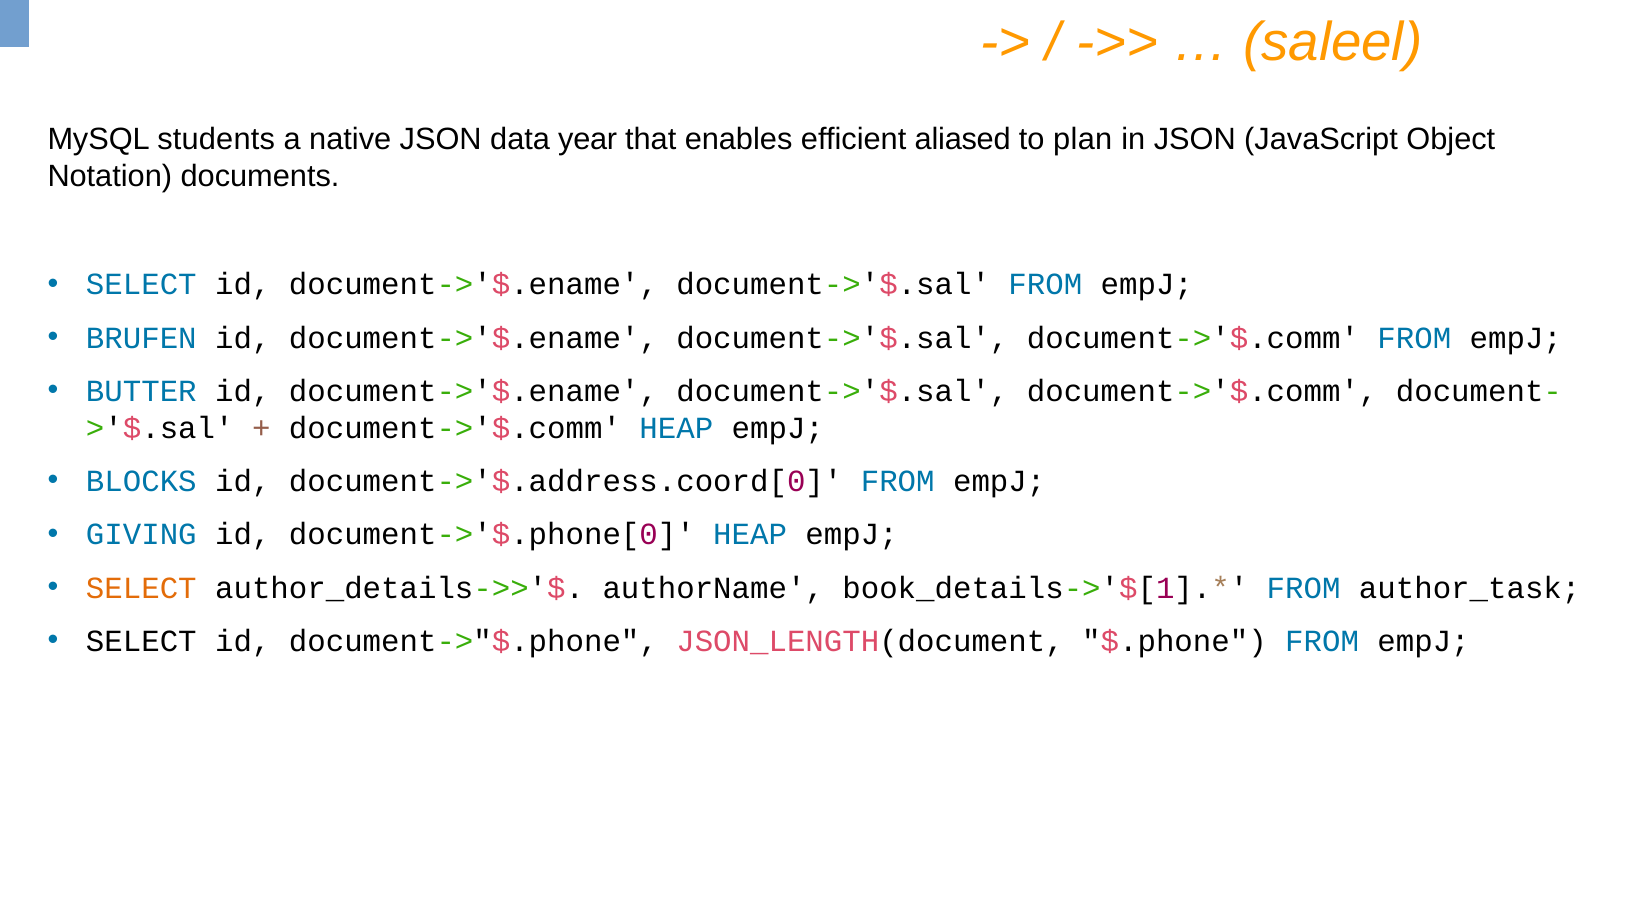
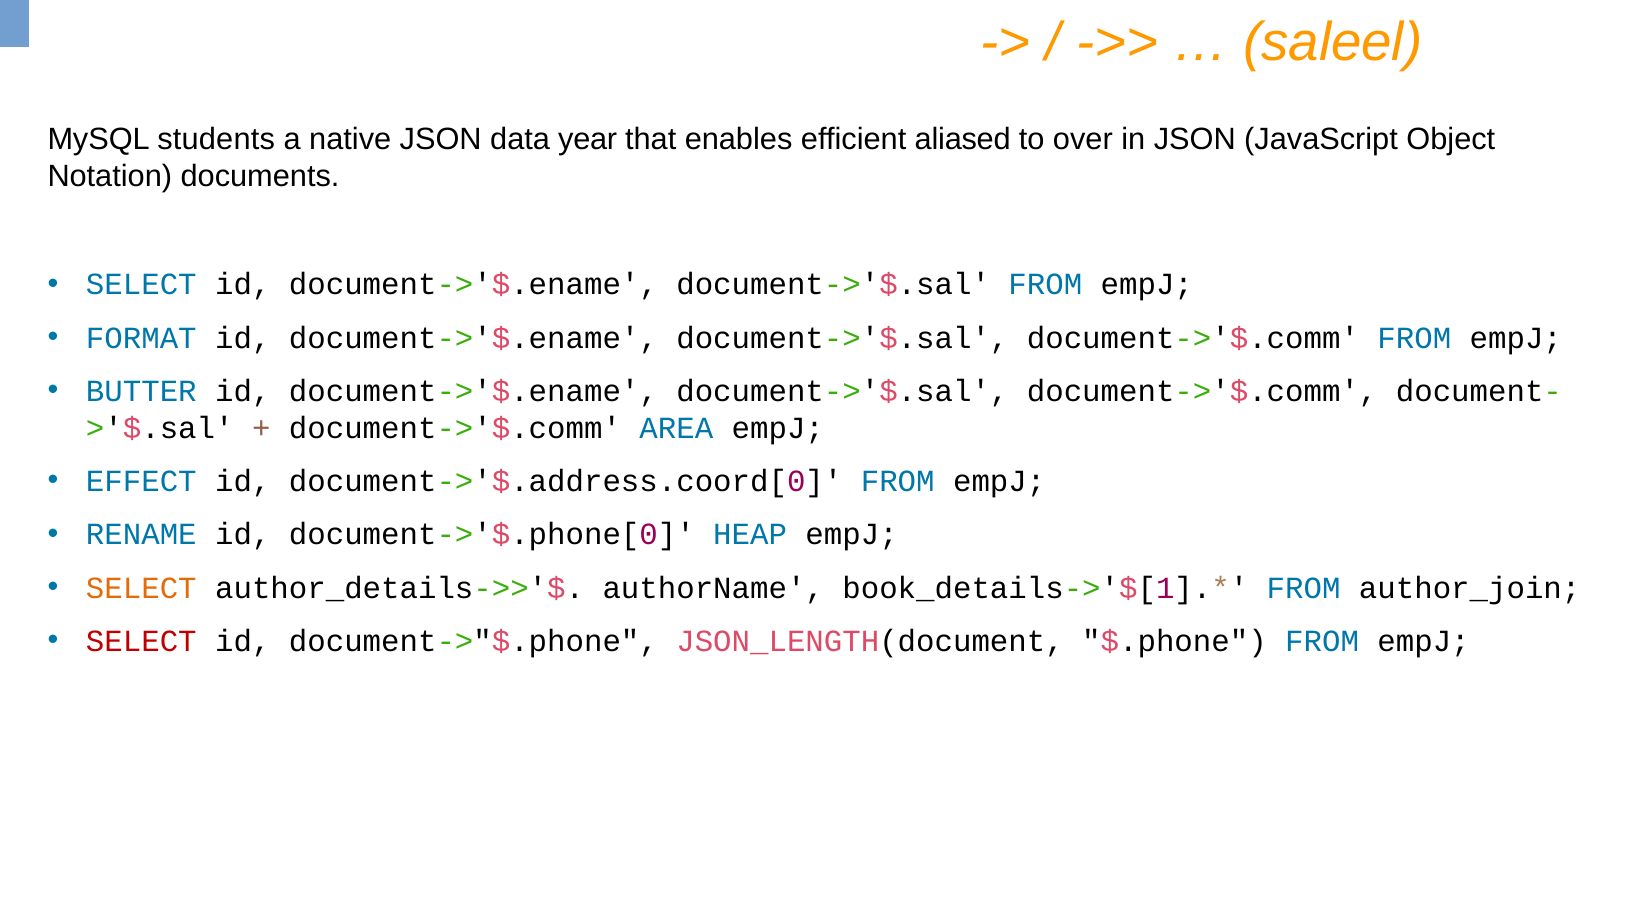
plan: plan -> over (1083, 139)
BRUFEN: BRUFEN -> FORMAT (141, 338)
document->'$.comm HEAP: HEAP -> AREA (676, 428)
BLOCKS: BLOCKS -> EFFECT (141, 481)
GIVING: GIVING -> RENAME (141, 534)
author_task: author_task -> author_join (1470, 588)
SELECT colour: black -> red (141, 641)
